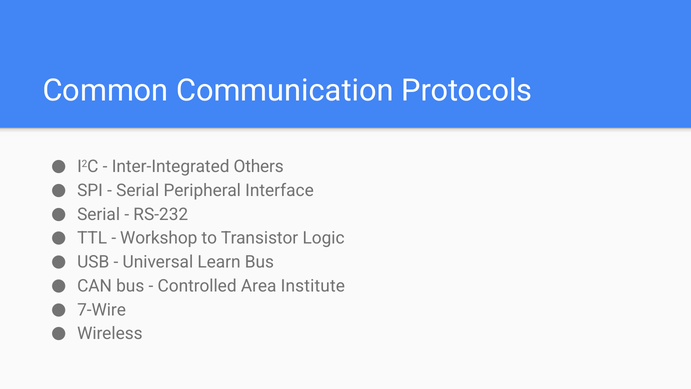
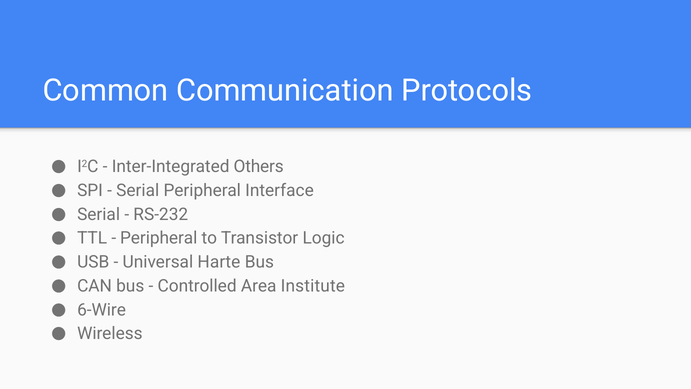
Workshop: Workshop -> Peripheral (159, 238)
Learn: Learn -> Harte (219, 262)
7-Wire: 7-Wire -> 6-Wire (102, 310)
